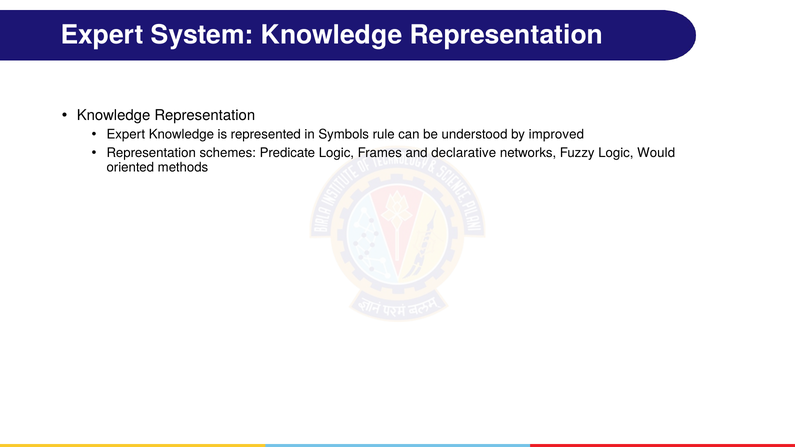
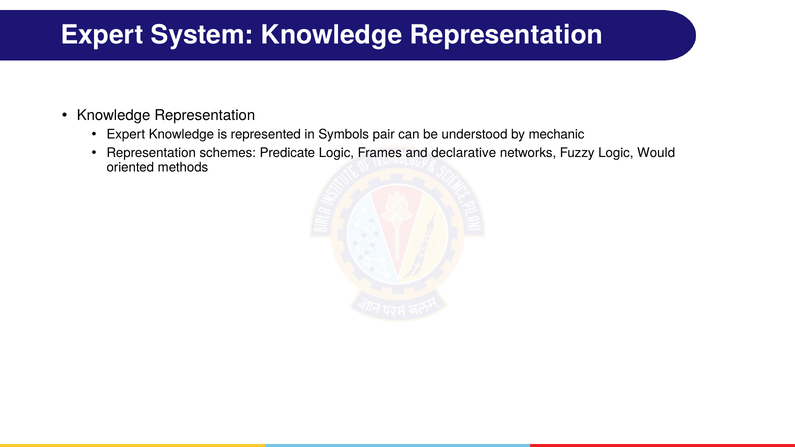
rule: rule -> pair (384, 135)
improved: improved -> mechanic (557, 135)
